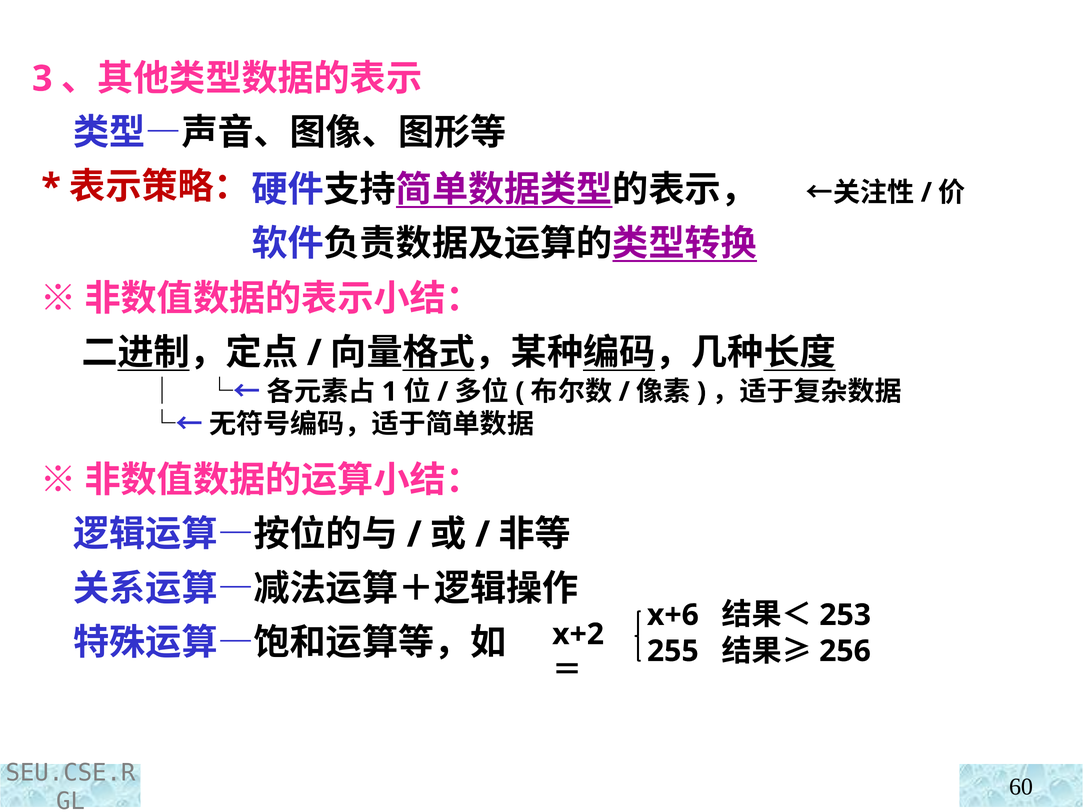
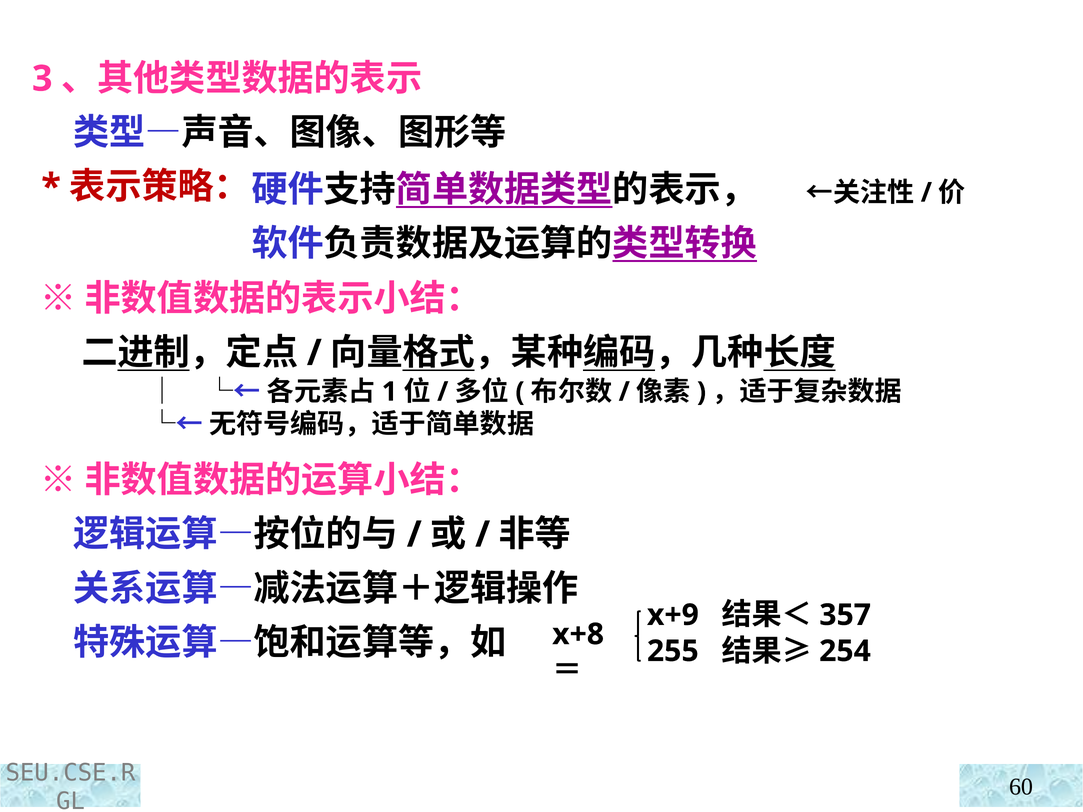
x+6: x+6 -> x+9 (673, 615)
253: 253 -> 357 (845, 615)
x+2: x+2 -> x+8 (578, 634)
256: 256 -> 254 (845, 651)
